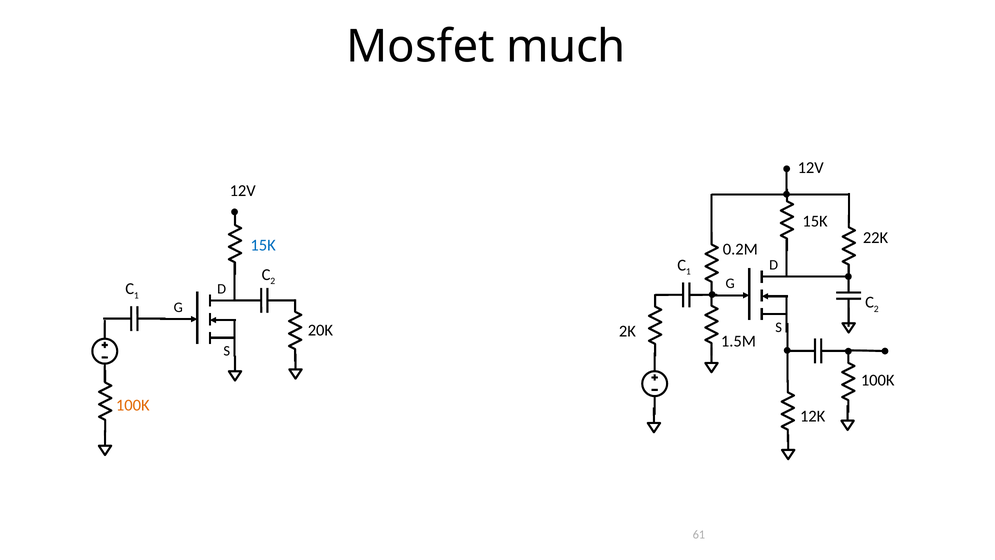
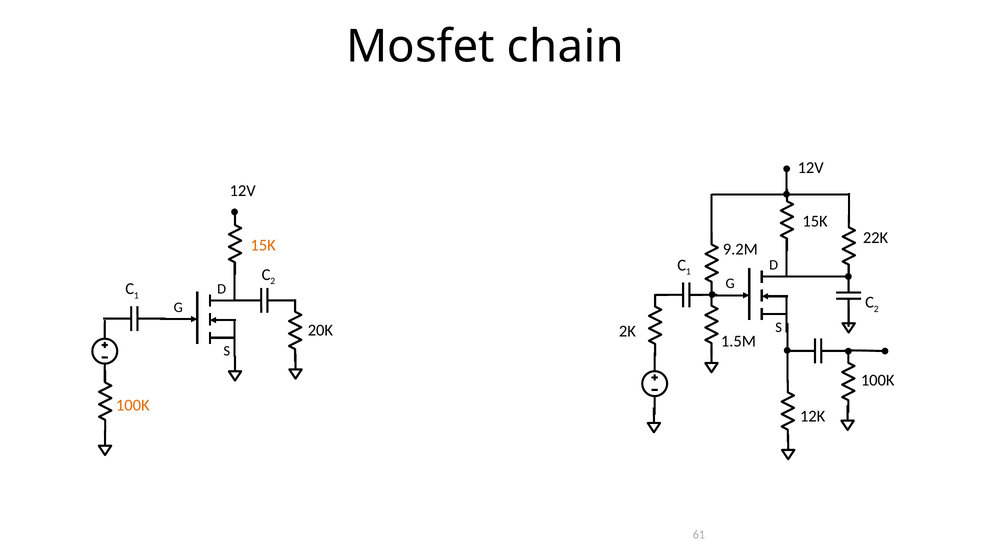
much: much -> chain (565, 47)
15K colour: blue -> orange (263, 245)
0.2M: 0.2M -> 9.2M (740, 249)
